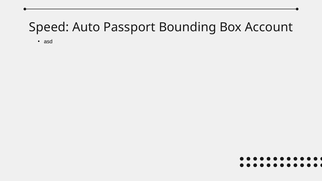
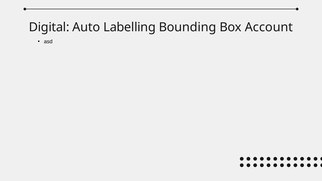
Speed: Speed -> Digital (49, 27)
Passport: Passport -> Labelling (130, 27)
